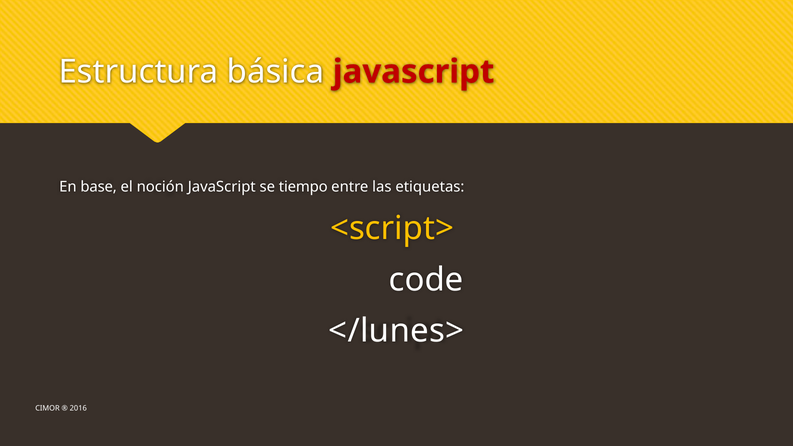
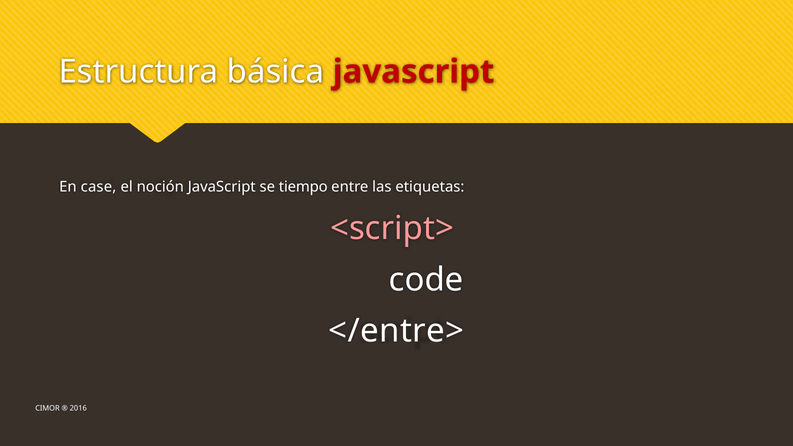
base: base -> case (99, 187)
<script> colour: yellow -> pink (392, 229)
</lunes>: </lunes> -> </entre> (396, 331)
